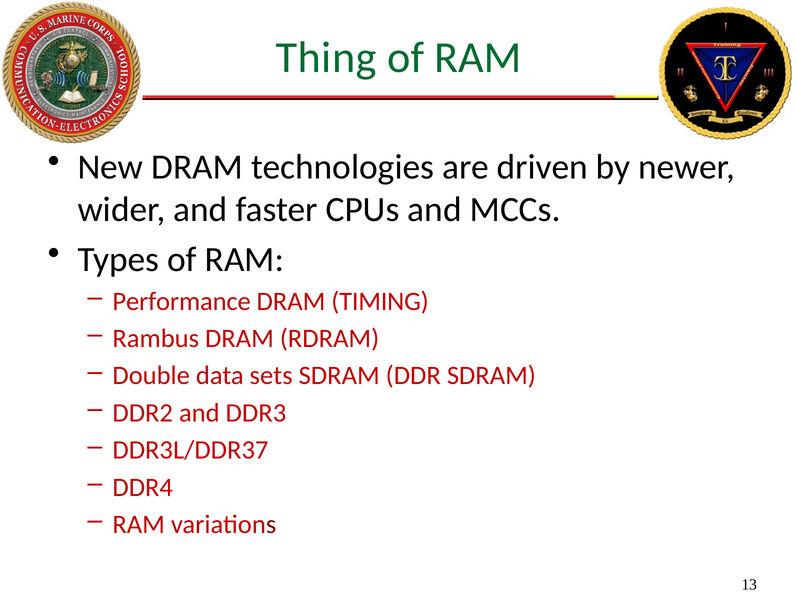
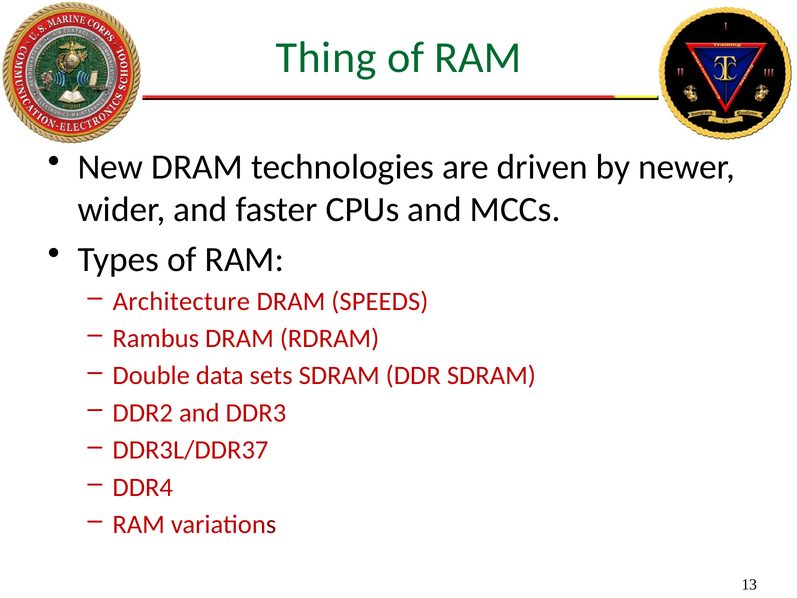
Performance: Performance -> Architecture (181, 301)
TIMING: TIMING -> SPEEDS (380, 301)
